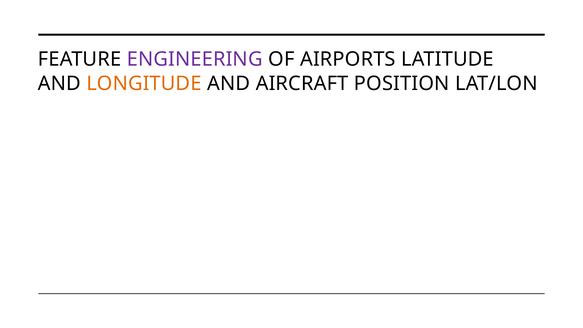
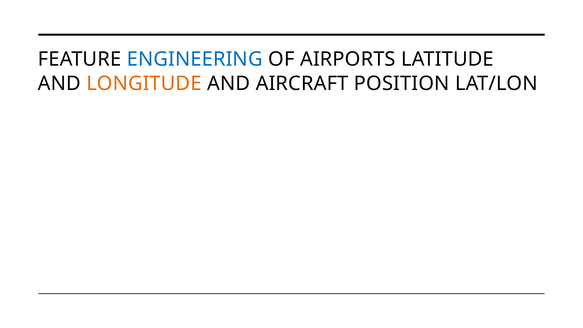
ENGINEERING colour: purple -> blue (195, 59)
